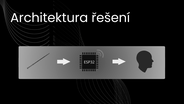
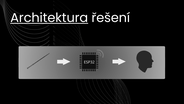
Architektura underline: none -> present (49, 18)
